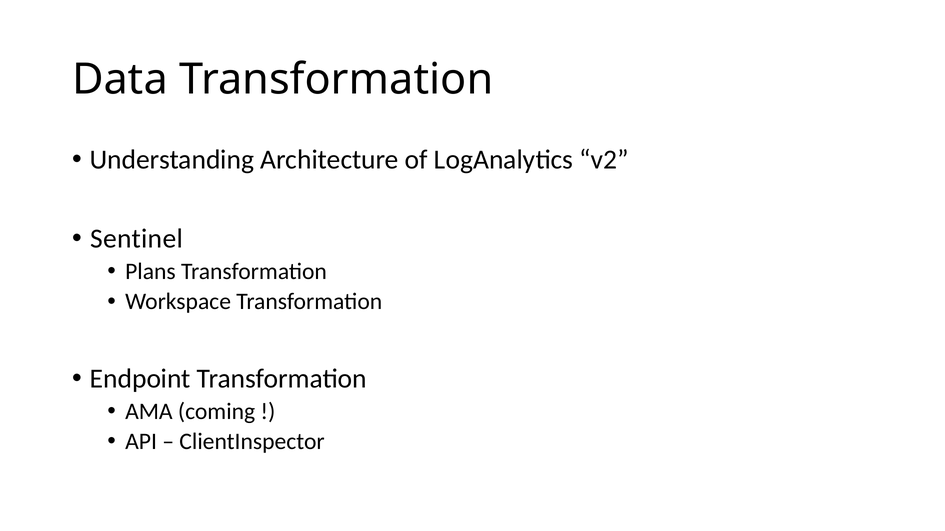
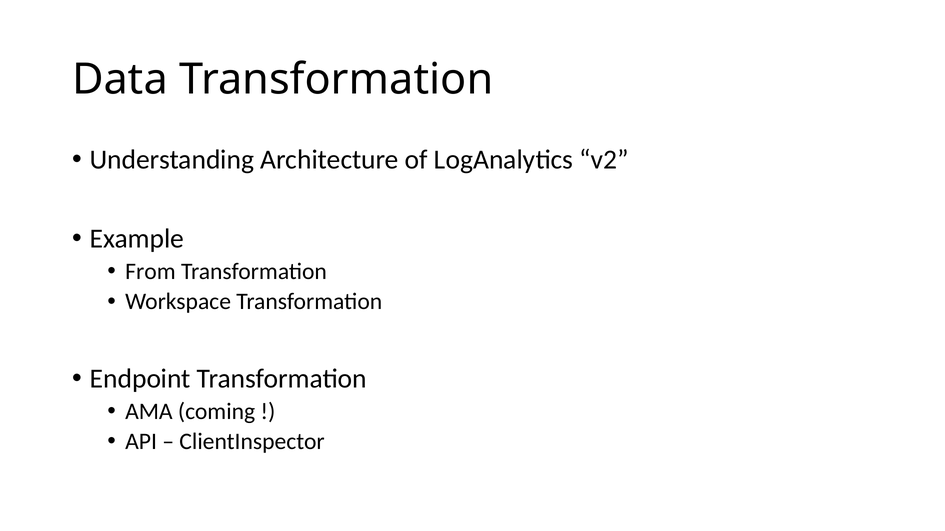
Sentinel: Sentinel -> Example (137, 239)
Plans: Plans -> From (150, 272)
